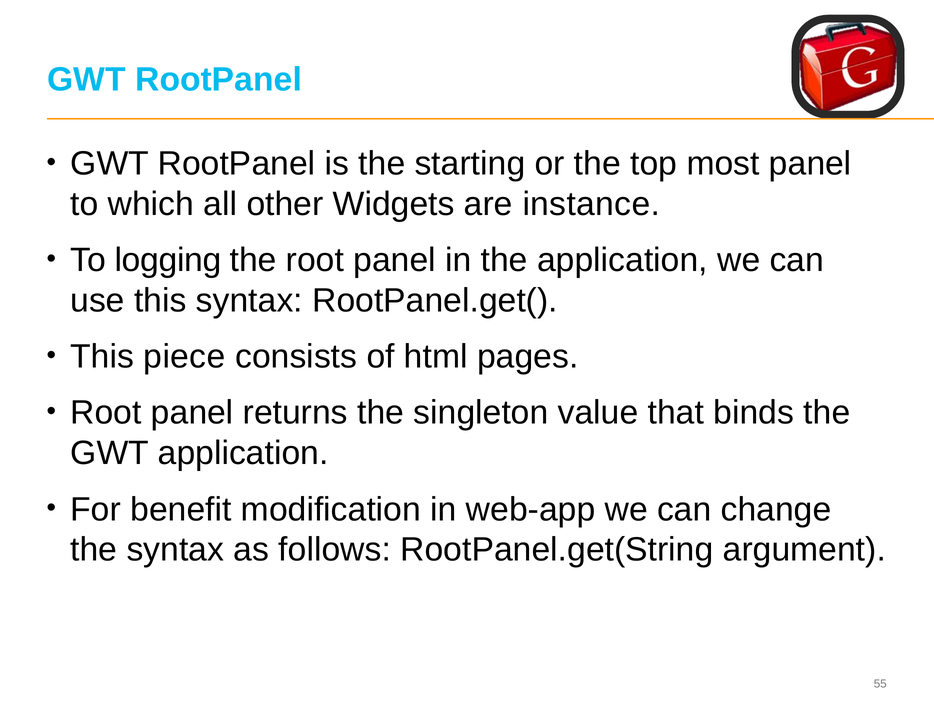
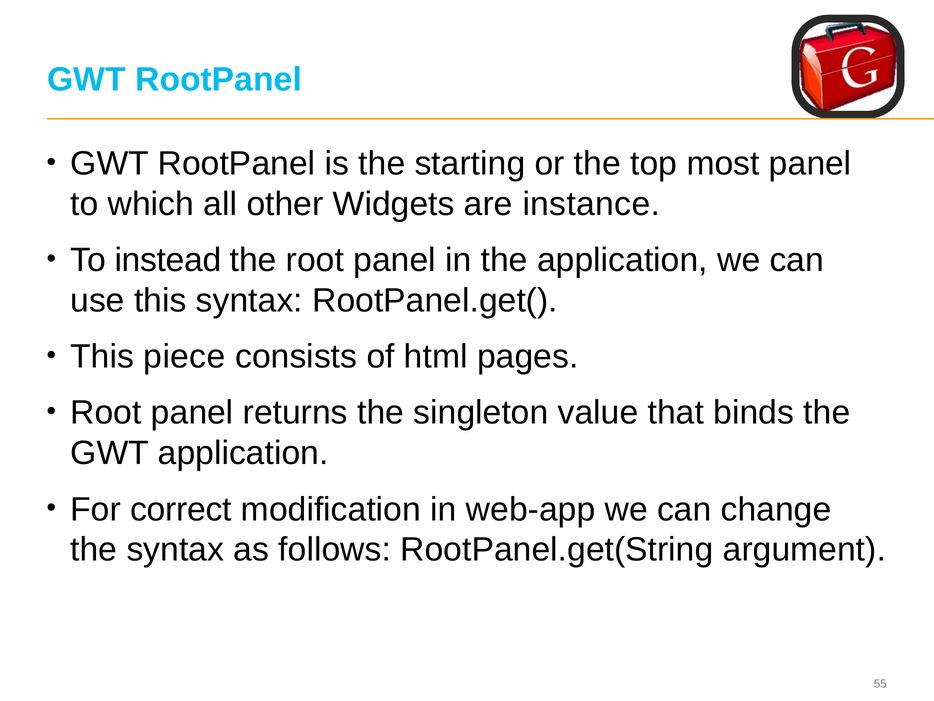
logging: logging -> instead (168, 260)
benefit: benefit -> correct (181, 509)
